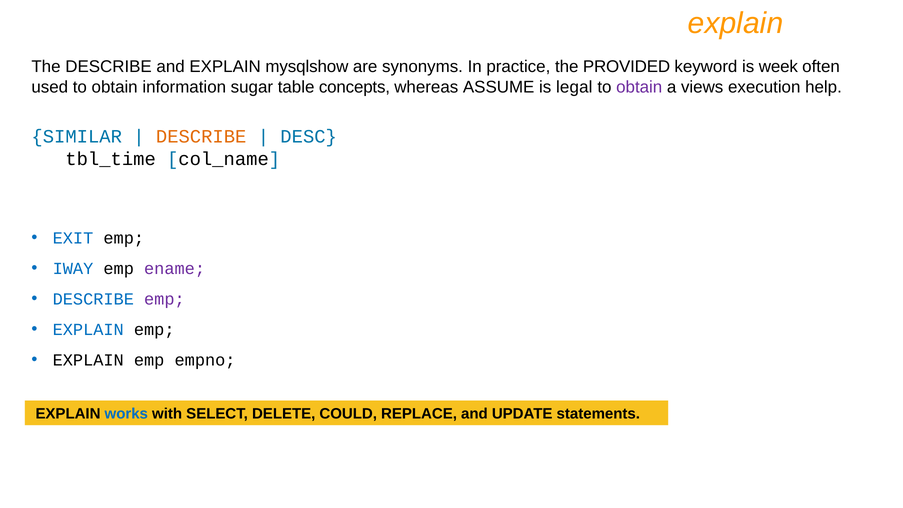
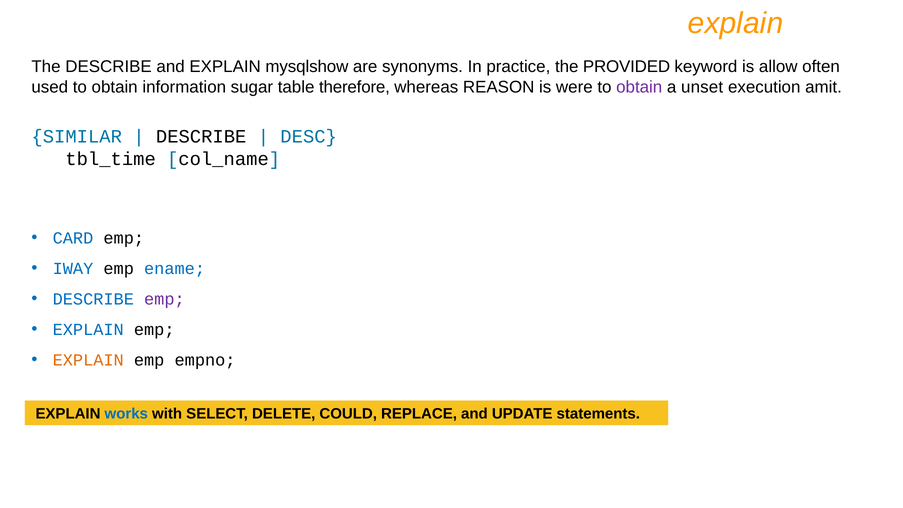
week: week -> allow (778, 67)
concepts: concepts -> therefore (354, 87)
ASSUME: ASSUME -> REASON (499, 87)
legal: legal -> were (574, 87)
views: views -> unset (702, 87)
help: help -> amit (823, 87)
DESCRIBE colour: orange -> black (201, 137)
EXIT: EXIT -> CARD (73, 238)
ename colour: purple -> blue (175, 269)
EXPLAIN colour: black -> orange (88, 360)
